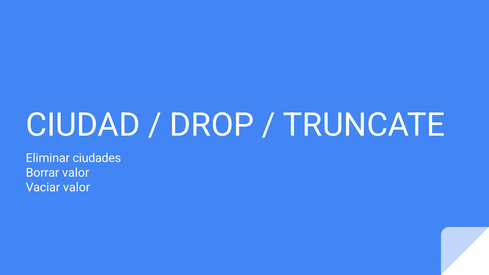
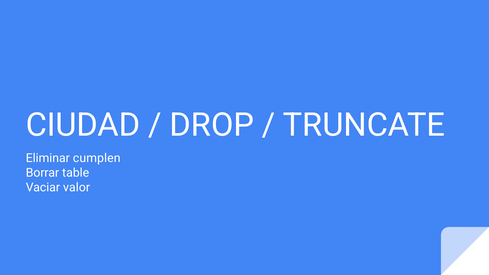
ciudades: ciudades -> cumplen (97, 158)
Borrar valor: valor -> table (76, 173)
